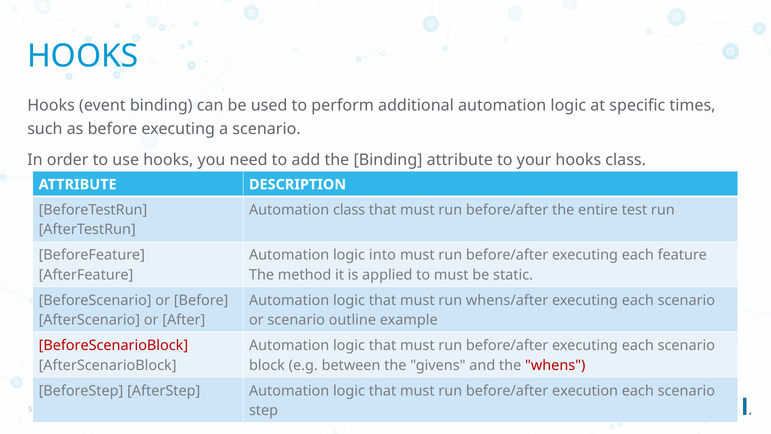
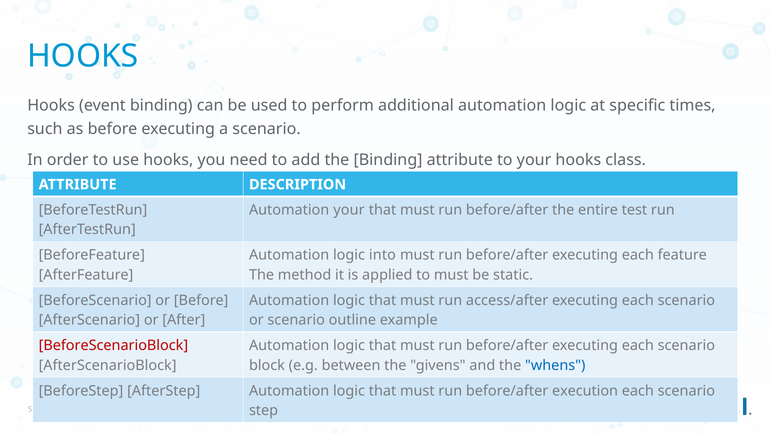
Automation class: class -> your (349, 210)
whens/after: whens/after -> access/after (507, 300)
whens colour: red -> blue (555, 365)
